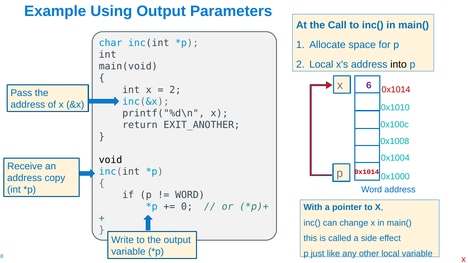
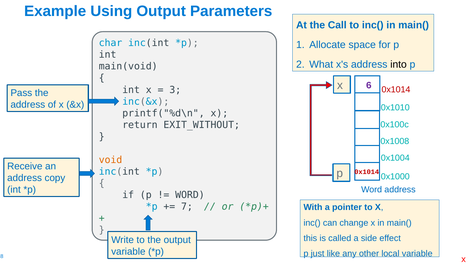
Local: Local -> What (321, 64)
2: 2 -> 3 (175, 90)
EXIT_ANOTHER: EXIT_ANOTHER -> EXIT_WITHOUT (202, 125)
void colour: black -> orange (111, 160)
0: 0 -> 7 (187, 207)
